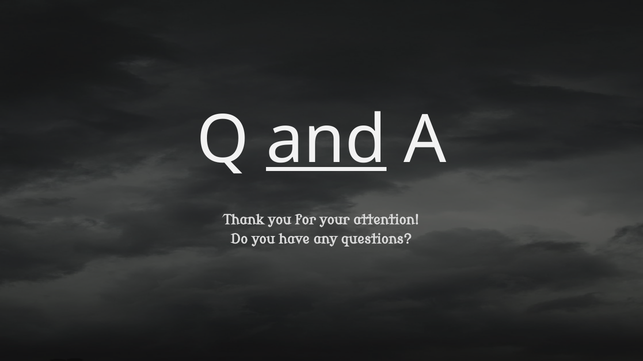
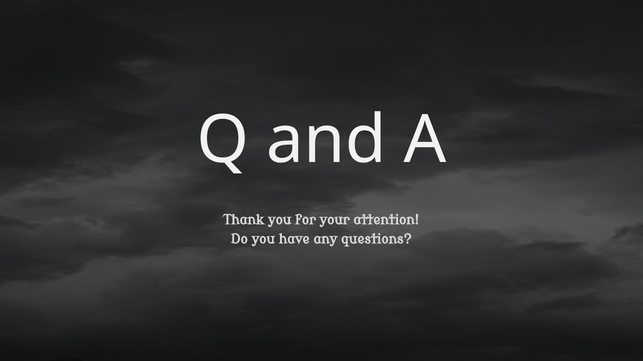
and underline: present -> none (326, 140)
